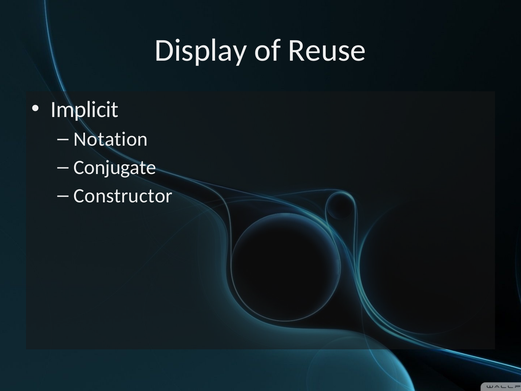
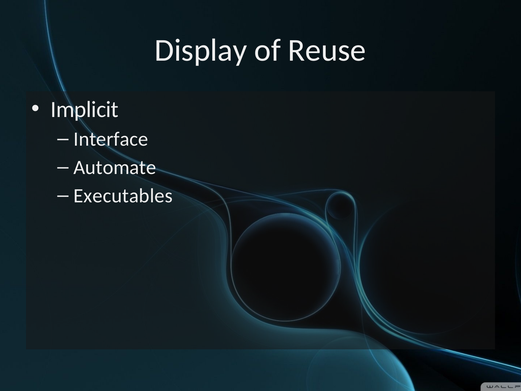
Notation: Notation -> Interface (111, 139)
Conjugate: Conjugate -> Automate (115, 168)
Constructor: Constructor -> Executables (123, 196)
